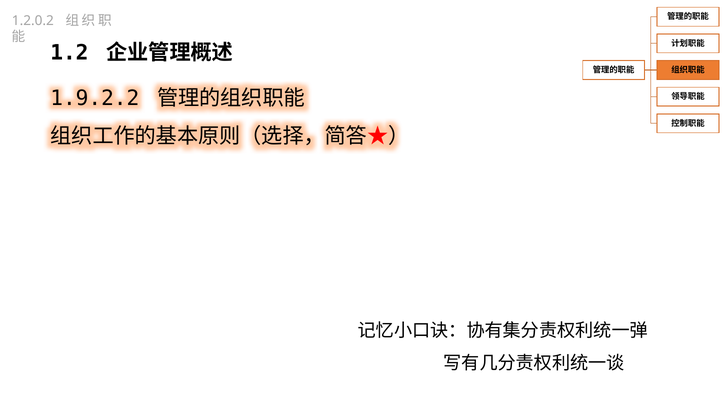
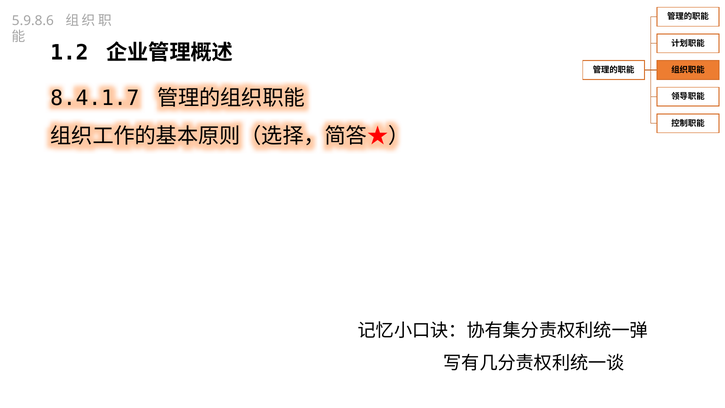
1.2.0.2: 1.2.0.2 -> 5.9.8.6 (33, 21)
1.9.2.2: 1.9.2.2 -> 8.4.1.7 (95, 98)
